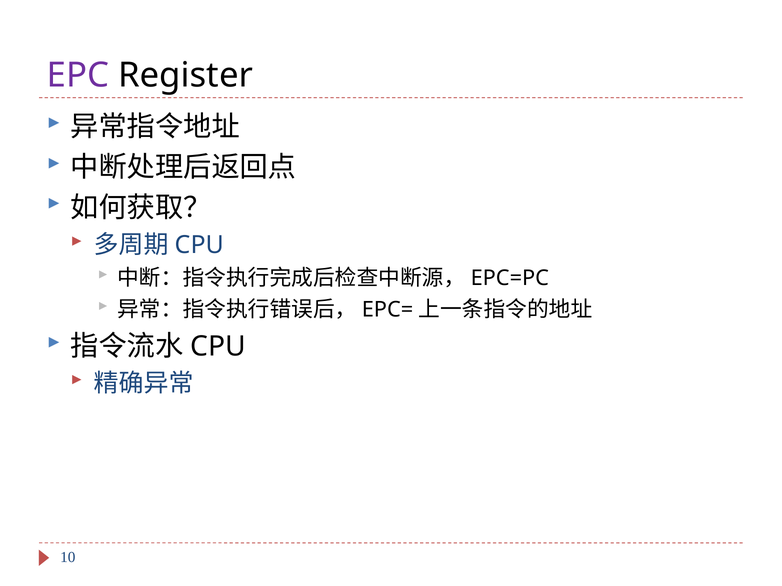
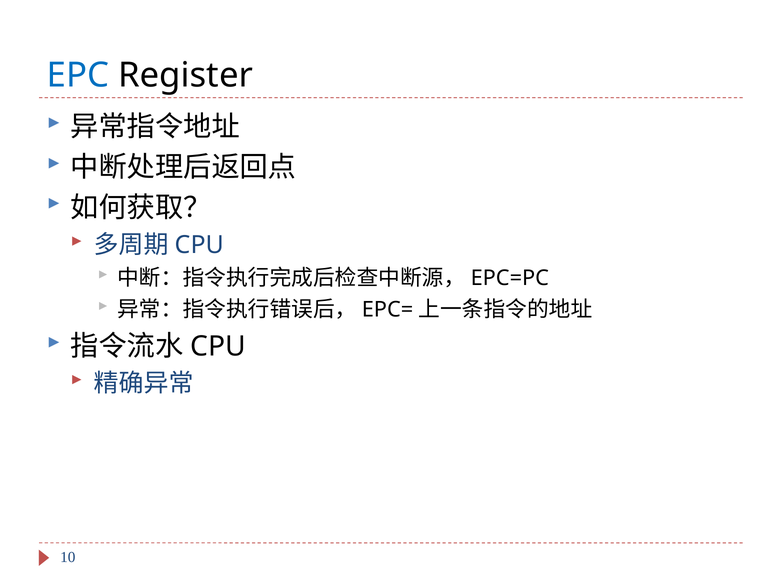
EPC colour: purple -> blue (78, 75)
